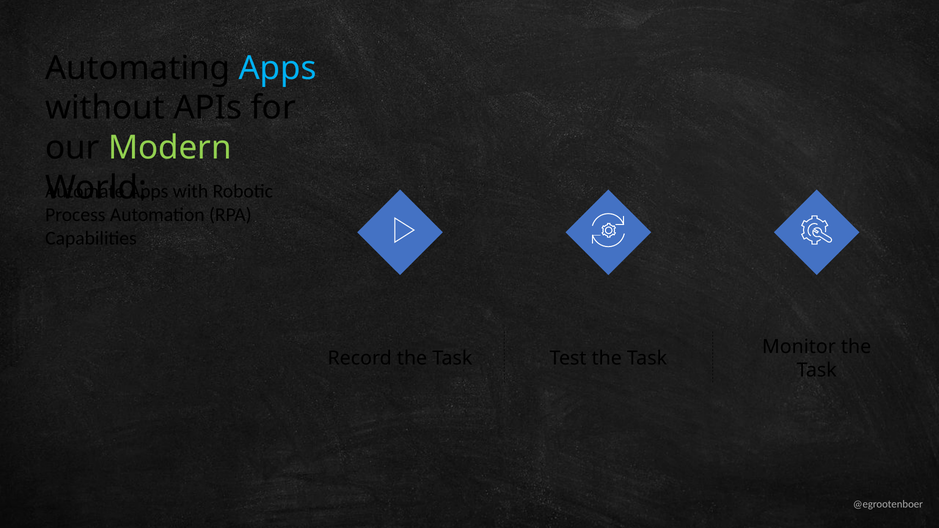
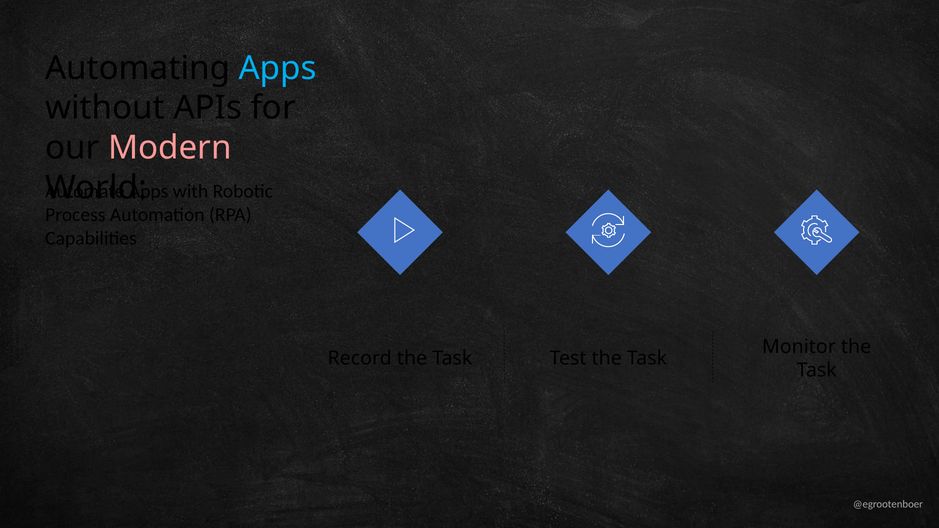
Modern colour: light green -> pink (170, 148)
